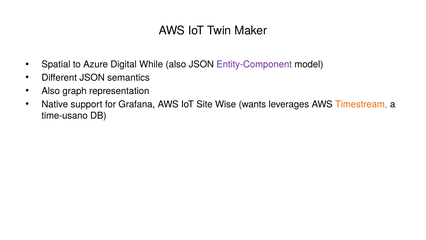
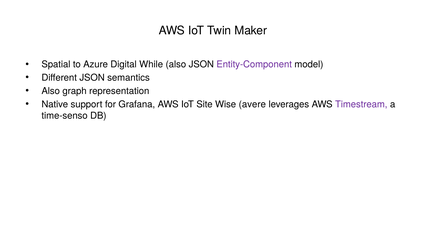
wants: wants -> avere (252, 104)
Timestream colour: orange -> purple (361, 104)
time-usano: time-usano -> time-senso (65, 115)
